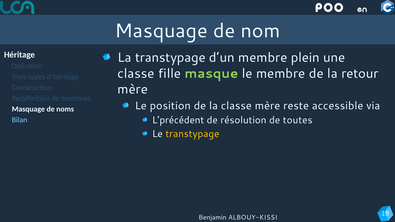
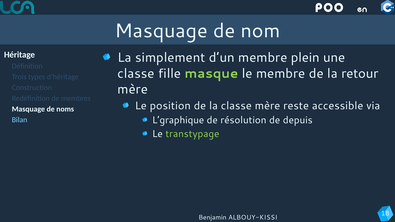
La transtypage: transtypage -> simplement (170, 58)
L’précédent: L’précédent -> L’graphique (178, 120)
toutes: toutes -> depuis (298, 120)
transtypage colour: yellow -> light green (192, 134)
